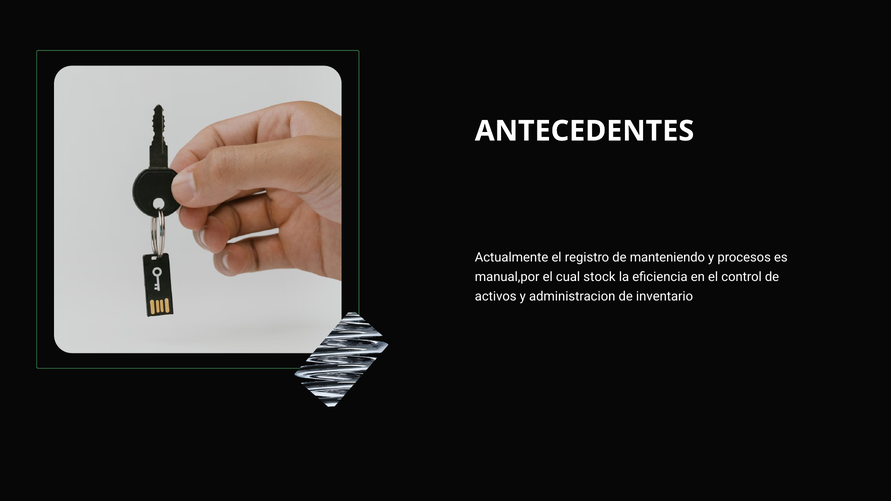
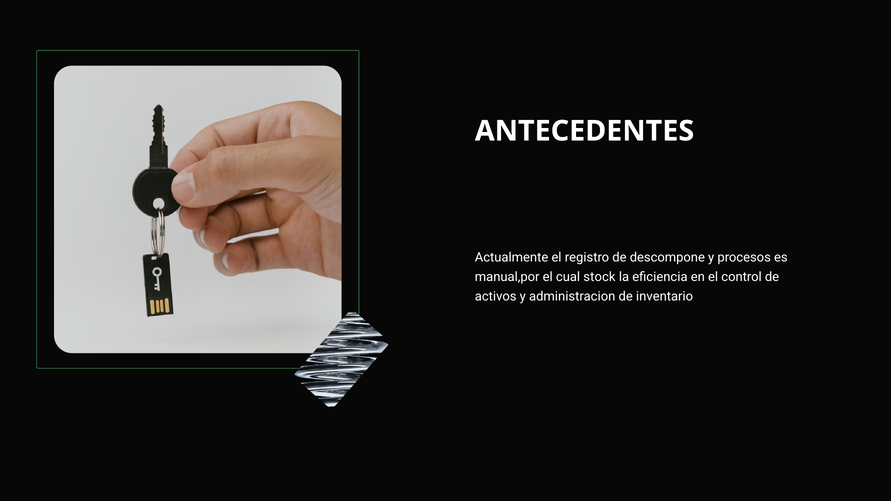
manteniendo: manteniendo -> descompone (667, 258)
